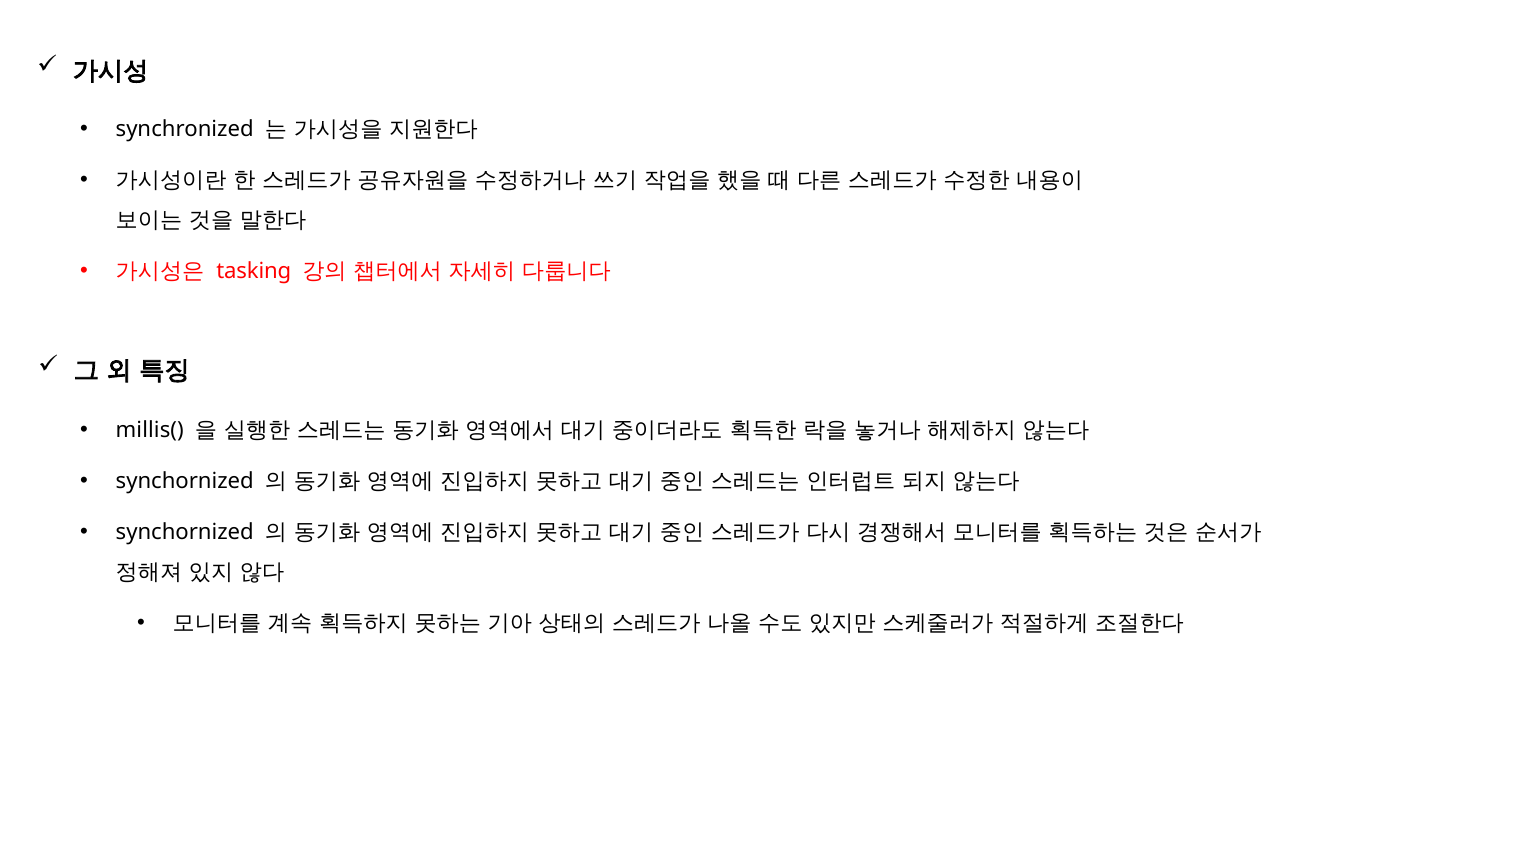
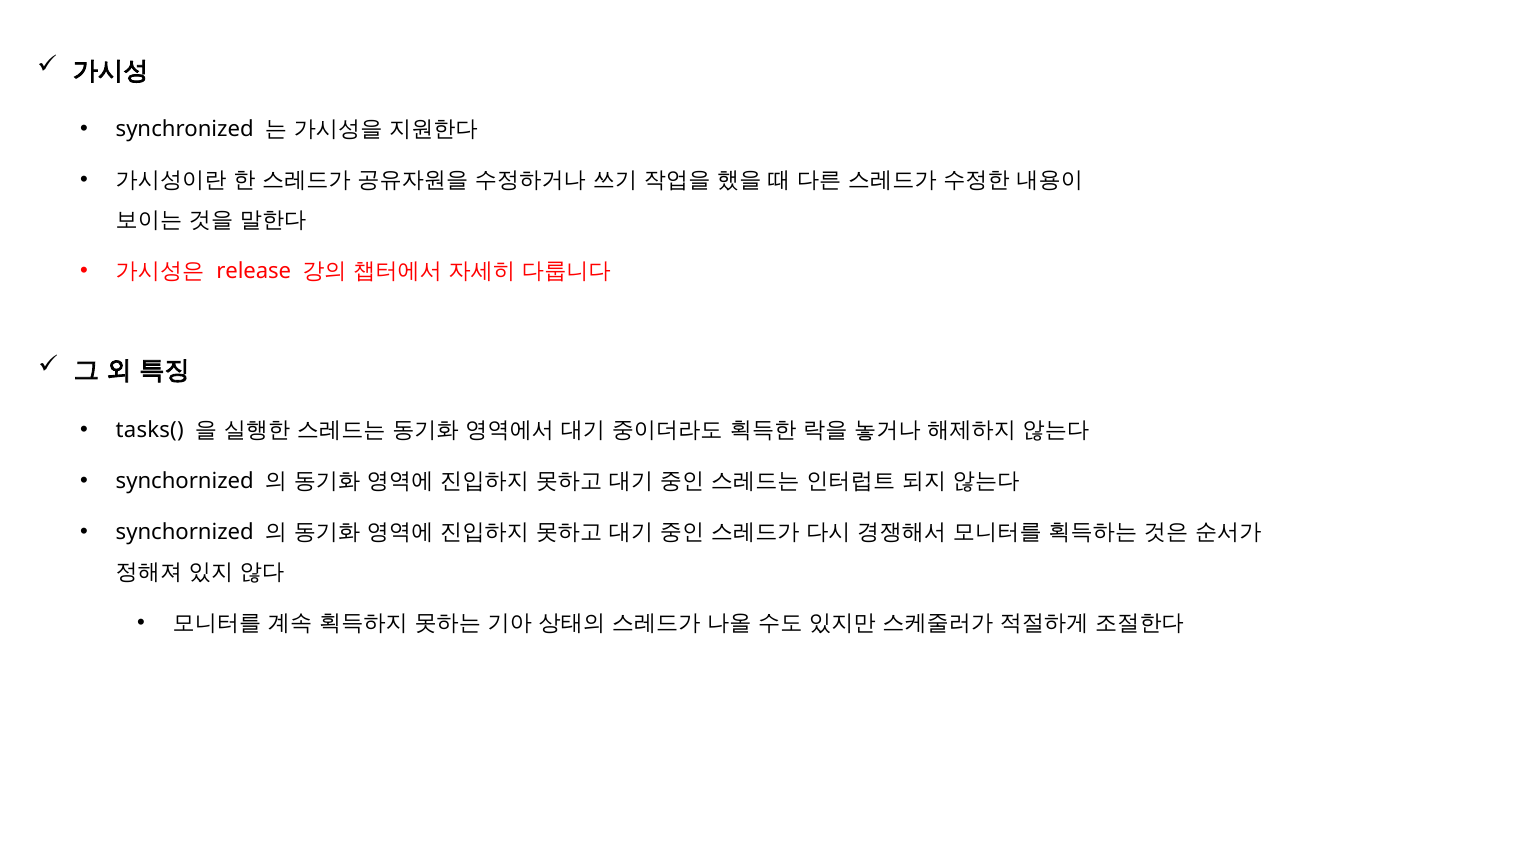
tasking: tasking -> release (254, 271)
millis(: millis( -> tasks( (150, 430)
